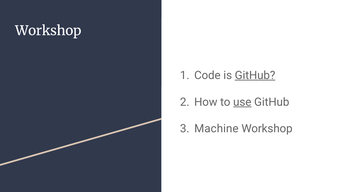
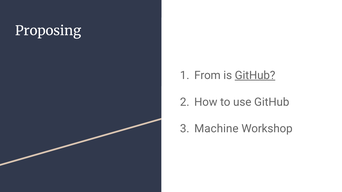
Workshop: Workshop -> Proposing (48, 31)
Code: Code -> From (207, 75)
use underline: present -> none (242, 102)
